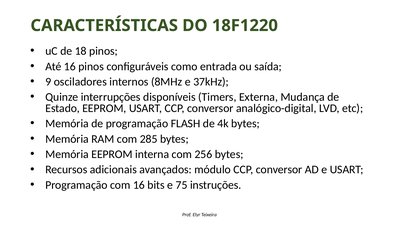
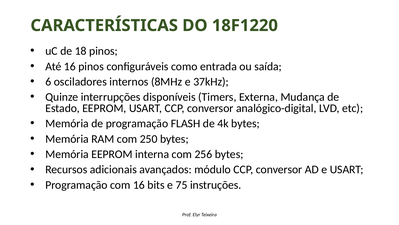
9: 9 -> 6 (48, 82)
285: 285 -> 250 (149, 139)
